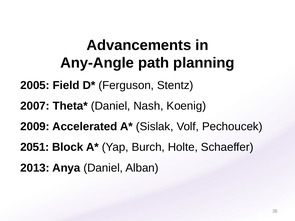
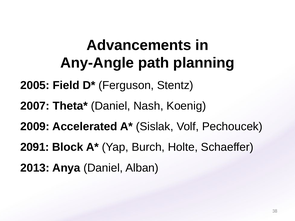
2051: 2051 -> 2091 (35, 147)
